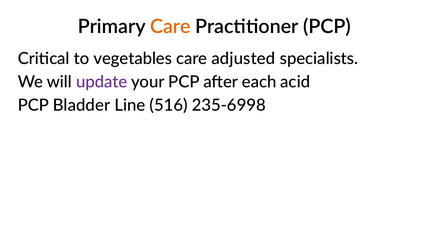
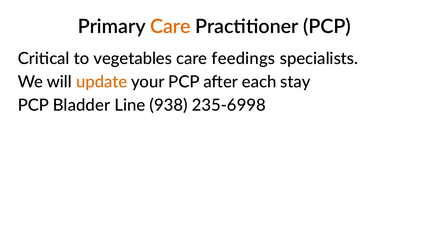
adjusted: adjusted -> feedings (243, 59)
update colour: purple -> orange (102, 82)
acid: acid -> stay (295, 82)
516: 516 -> 938 (169, 105)
